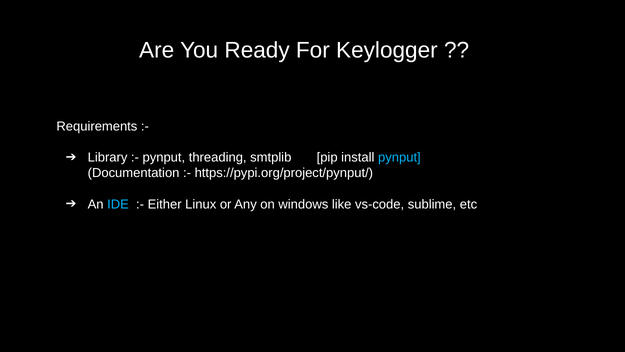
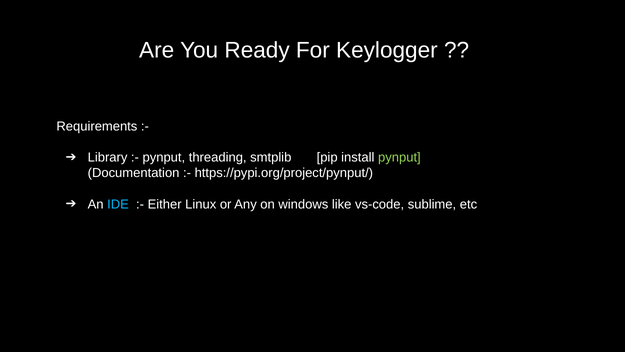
pynput colour: light blue -> light green (399, 157)
